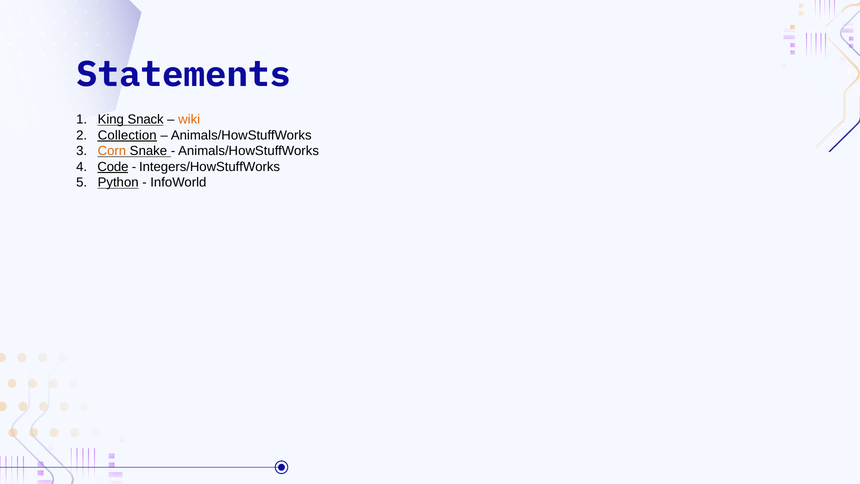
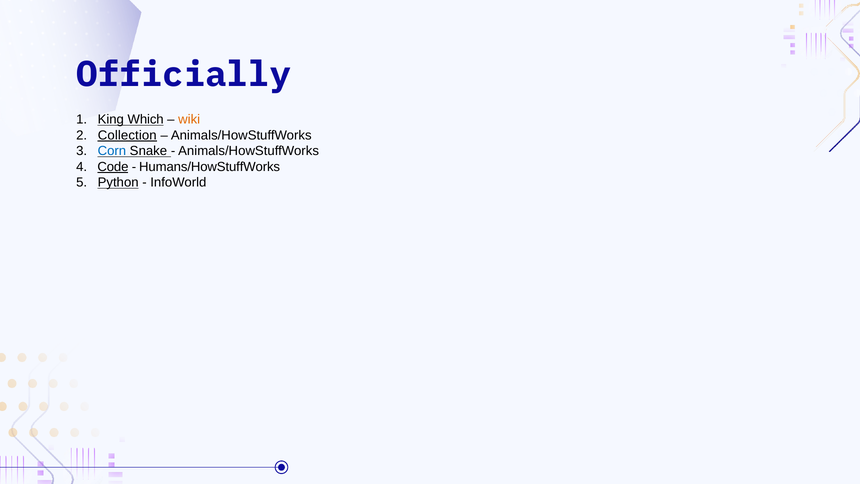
Statements: Statements -> Officially (184, 74)
Snack: Snack -> Which (146, 119)
Corn colour: orange -> blue (112, 151)
Integers/HowStuffWorks: Integers/HowStuffWorks -> Humans/HowStuffWorks (210, 167)
